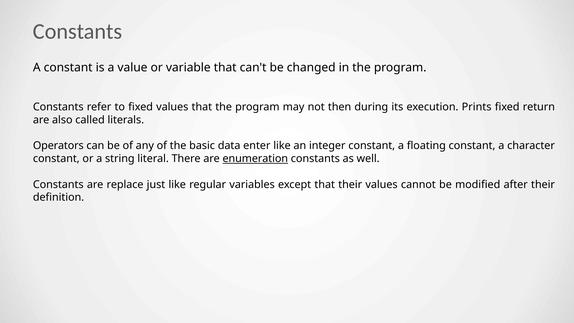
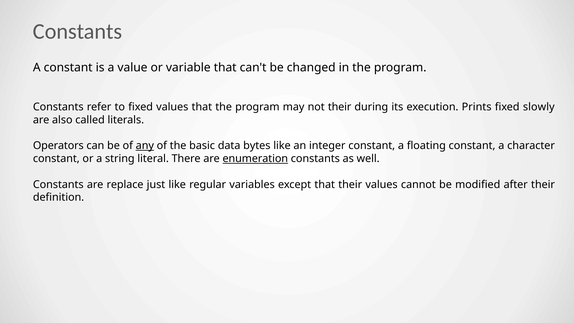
not then: then -> their (340, 107)
return: return -> slowly (539, 107)
any underline: none -> present (145, 146)
enter: enter -> bytes (257, 146)
